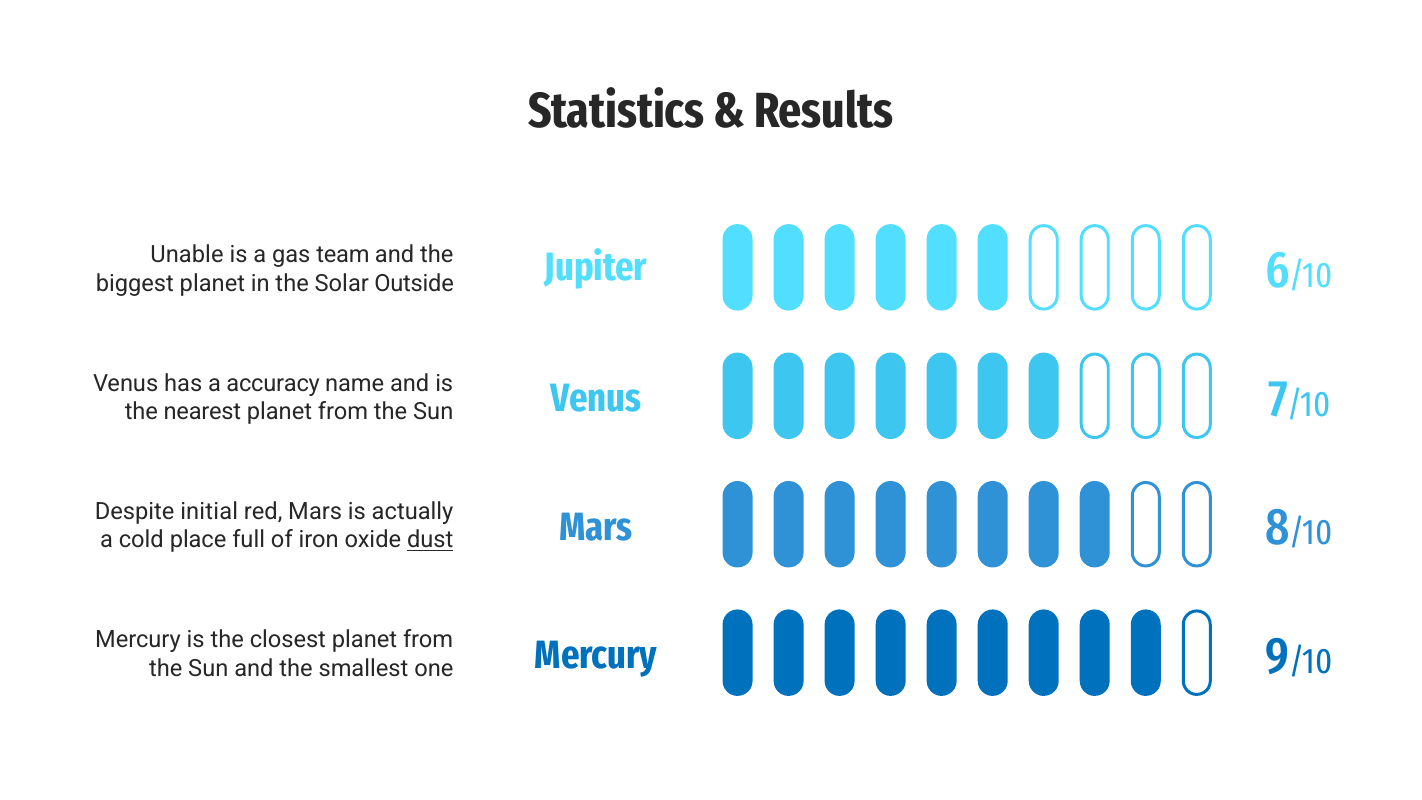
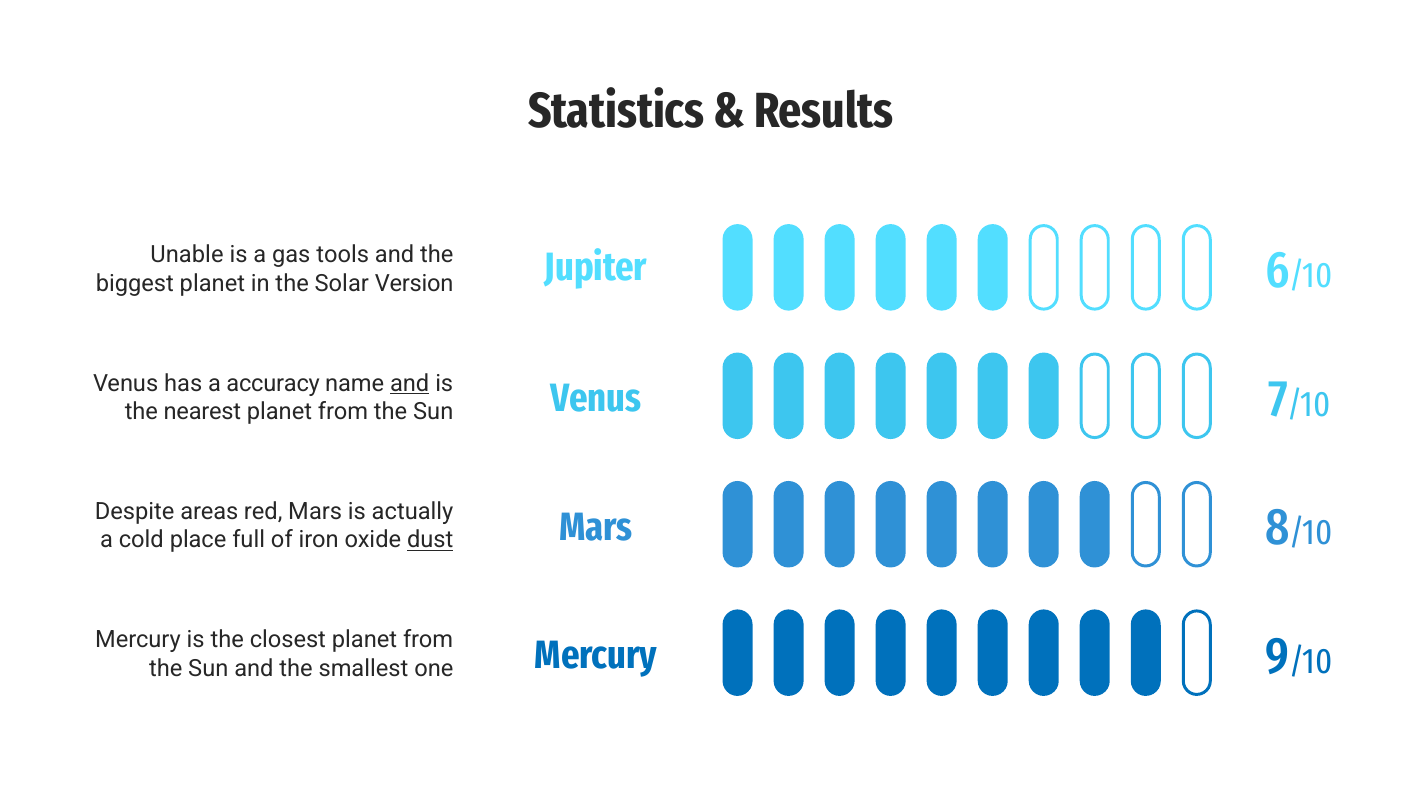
team: team -> tools (343, 255)
Outside: Outside -> Version (414, 283)
and underline: none -> present (410, 383)
initial: initial -> areas (209, 512)
